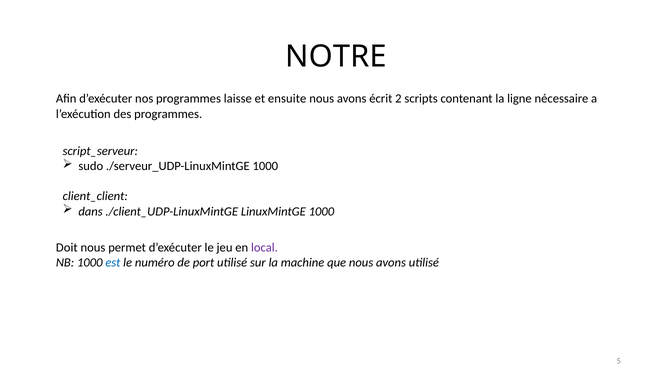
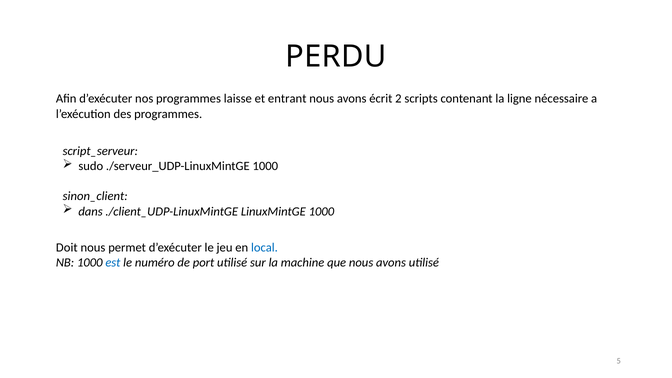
NOTRE: NOTRE -> PERDU (336, 56)
ensuite: ensuite -> entrant (287, 99)
client_client: client_client -> sinon_client (95, 196)
local colour: purple -> blue (264, 248)
